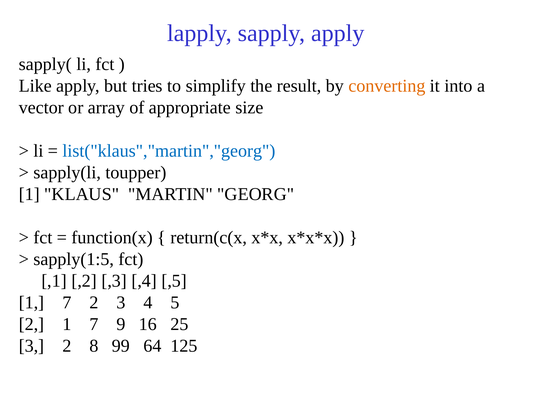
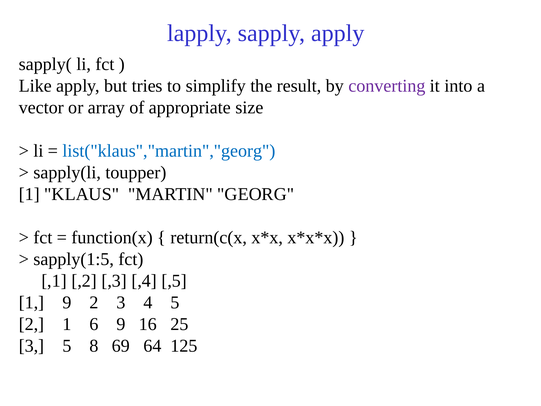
converting colour: orange -> purple (387, 86)
7: 7 -> 9 (67, 302)
2 1 7: 7 -> 6 (94, 324)
3 2: 2 -> 5 (67, 346)
99: 99 -> 69 (121, 346)
